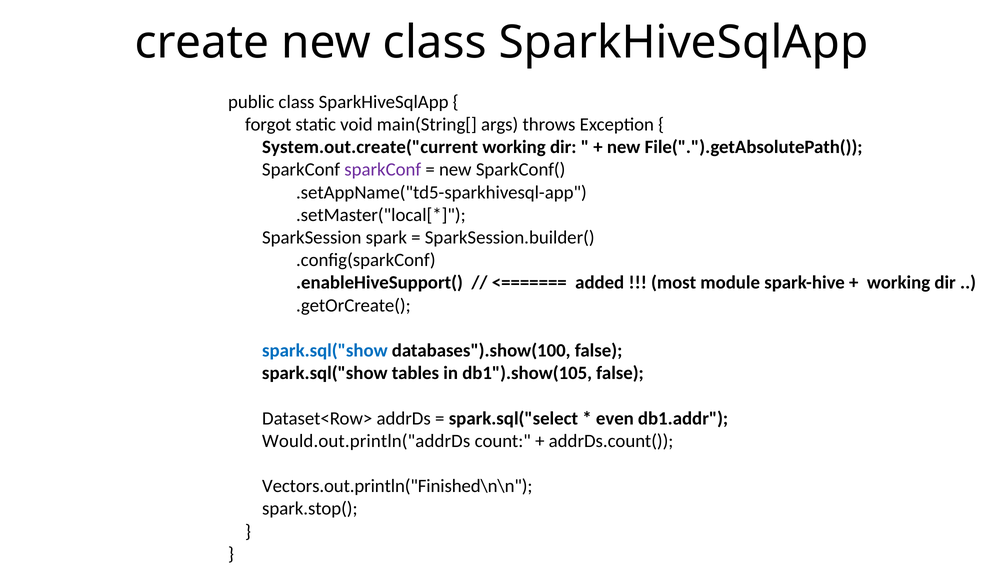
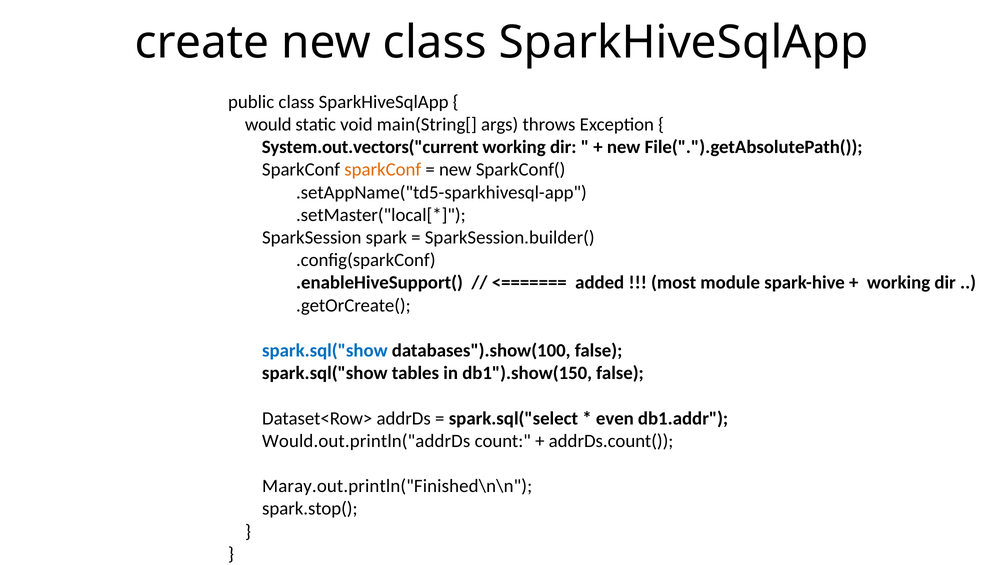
forgot: forgot -> would (268, 125)
System.out.create("current: System.out.create("current -> System.out.vectors("current (370, 147)
sparkConf colour: purple -> orange (383, 170)
db1").show(105: db1").show(105 -> db1").show(150 (527, 373)
Vectors.out.println("Finished\n\n: Vectors.out.println("Finished\n\n -> Maray.out.println("Finished\n\n (397, 486)
